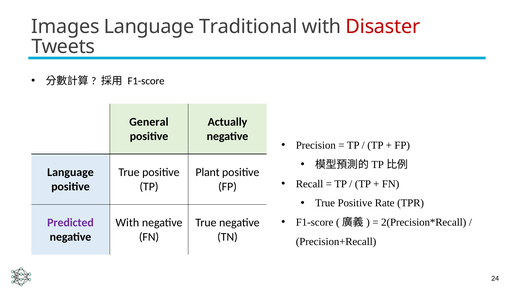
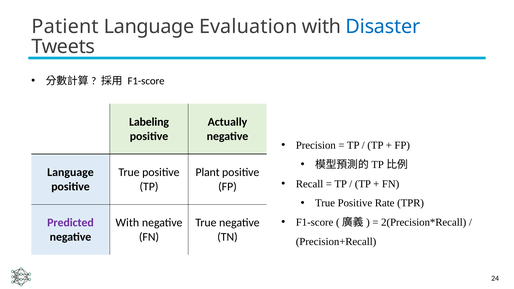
Images: Images -> Patient (65, 27)
Traditional: Traditional -> Evaluation (248, 27)
Disaster colour: red -> blue (383, 27)
General: General -> Labeling (149, 122)
